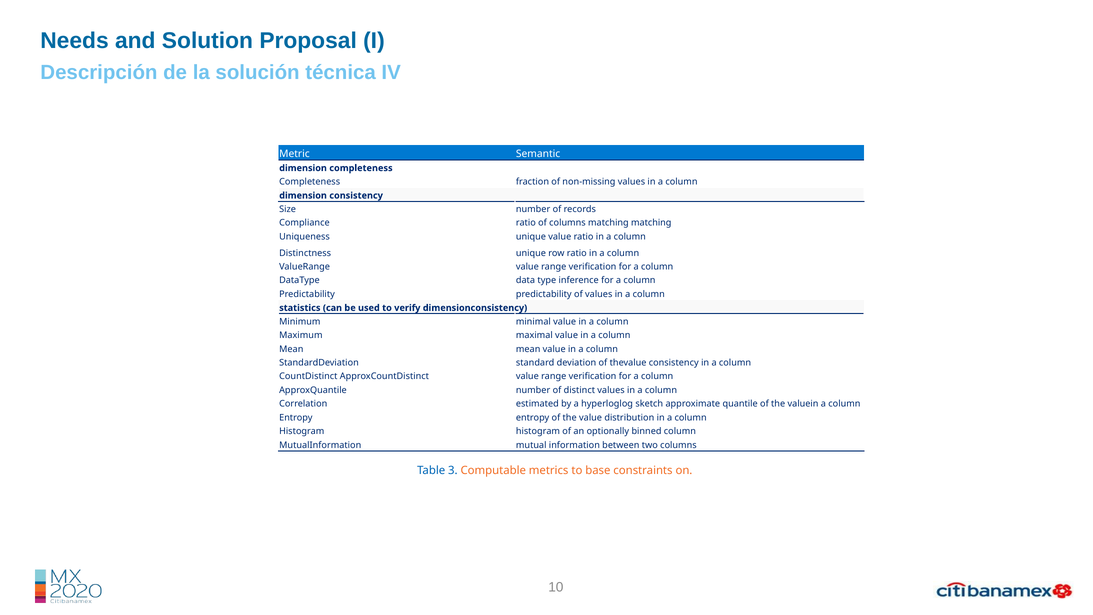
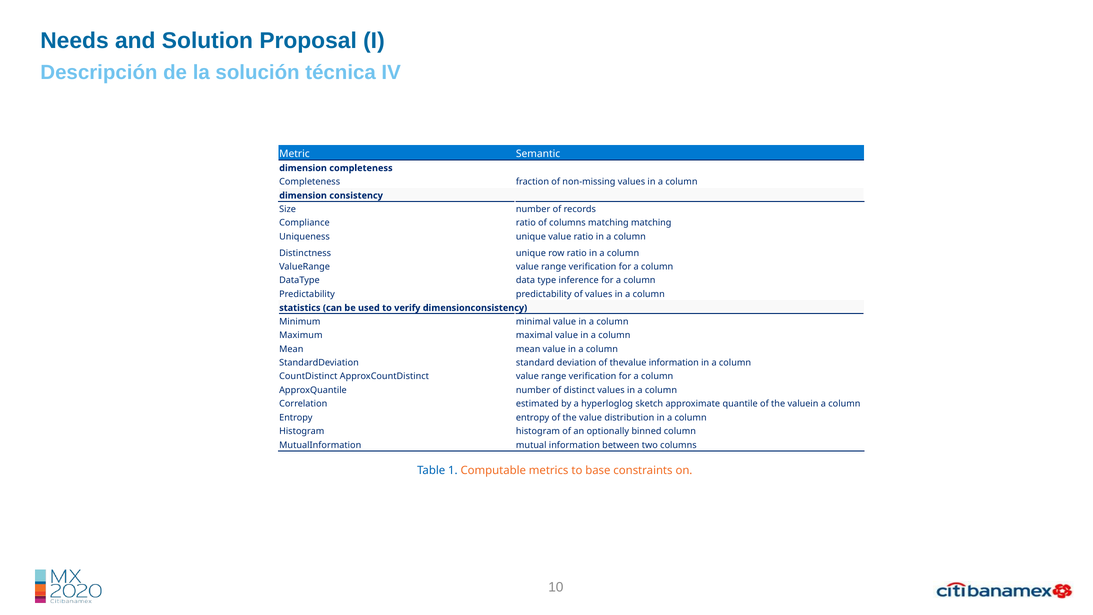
thevalue consistency: consistency -> information (674, 363)
3: 3 -> 1 (453, 470)
